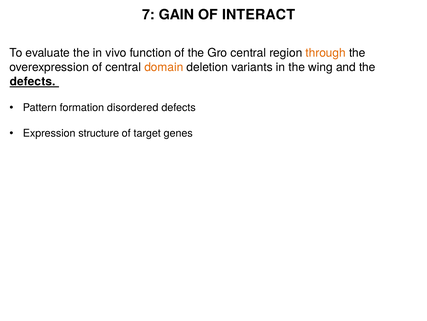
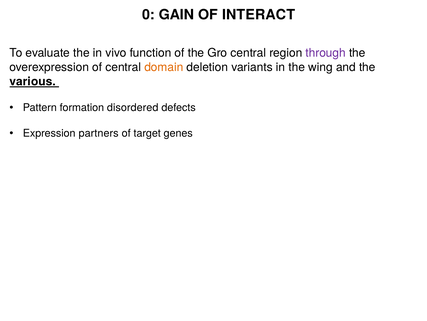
7: 7 -> 0 (148, 15)
through colour: orange -> purple (326, 53)
defects: defects -> various (33, 81)
structure: structure -> partners (99, 133)
